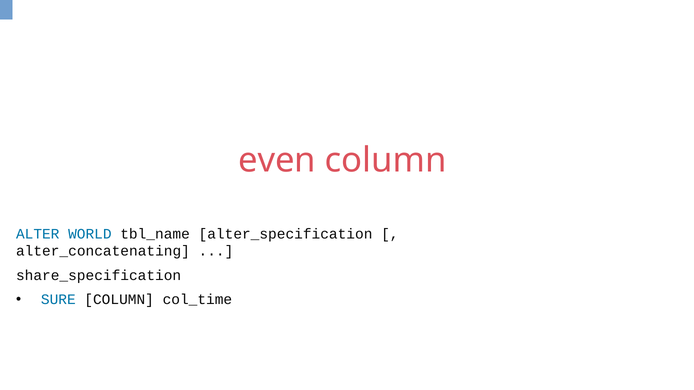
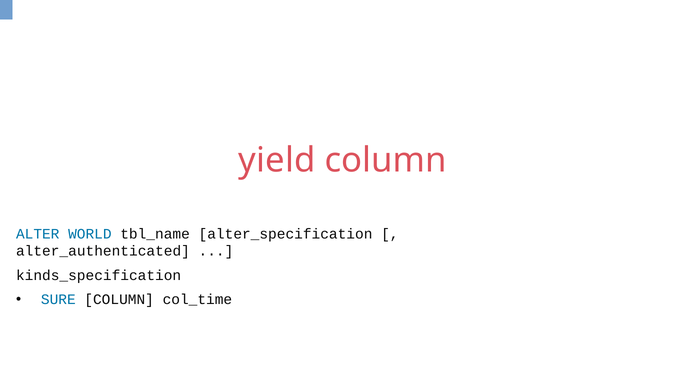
even: even -> yield (277, 160)
alter_concatenating: alter_concatenating -> alter_authenticated (103, 251)
share_specification: share_specification -> kinds_specification (99, 276)
